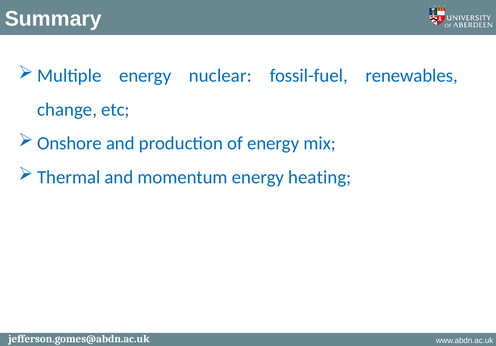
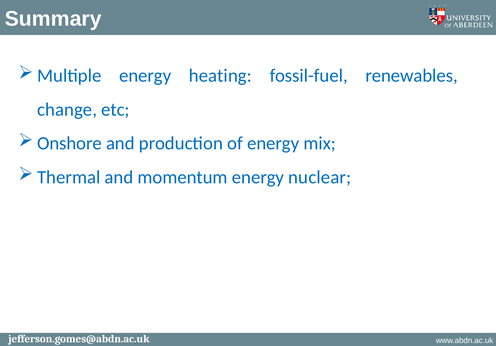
nuclear: nuclear -> heating (220, 76)
heating: heating -> nuclear (320, 177)
